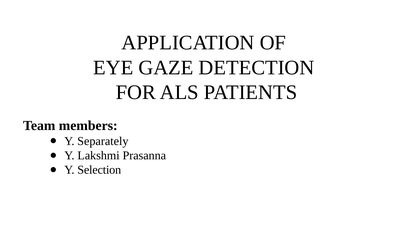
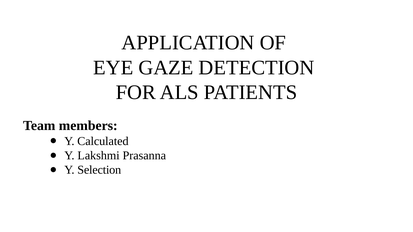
Separately: Separately -> Calculated (103, 141)
